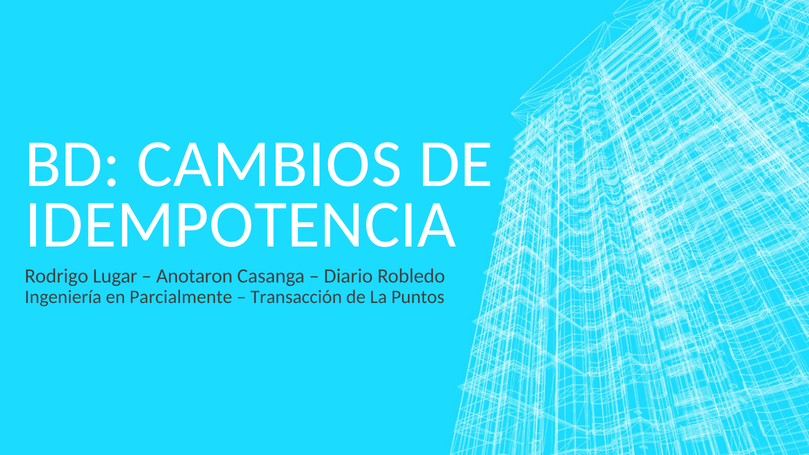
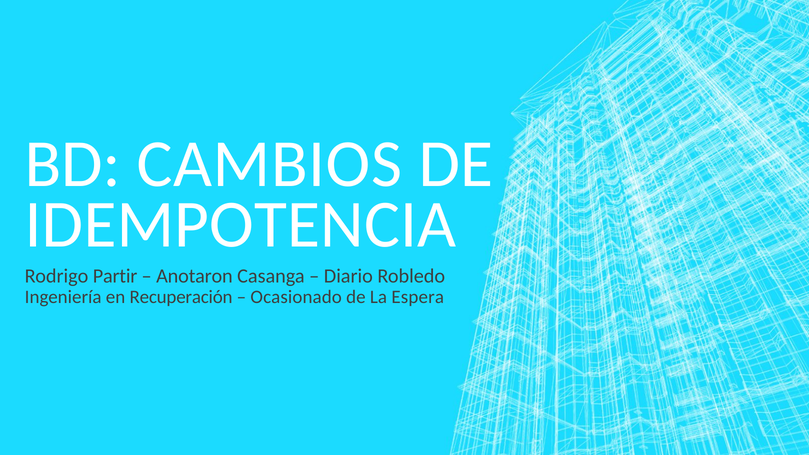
Lugar: Lugar -> Partir (115, 276)
Parcialmente: Parcialmente -> Recuperación (181, 297)
Transacción: Transacción -> Ocasionado (296, 297)
Puntos: Puntos -> Espera (418, 297)
